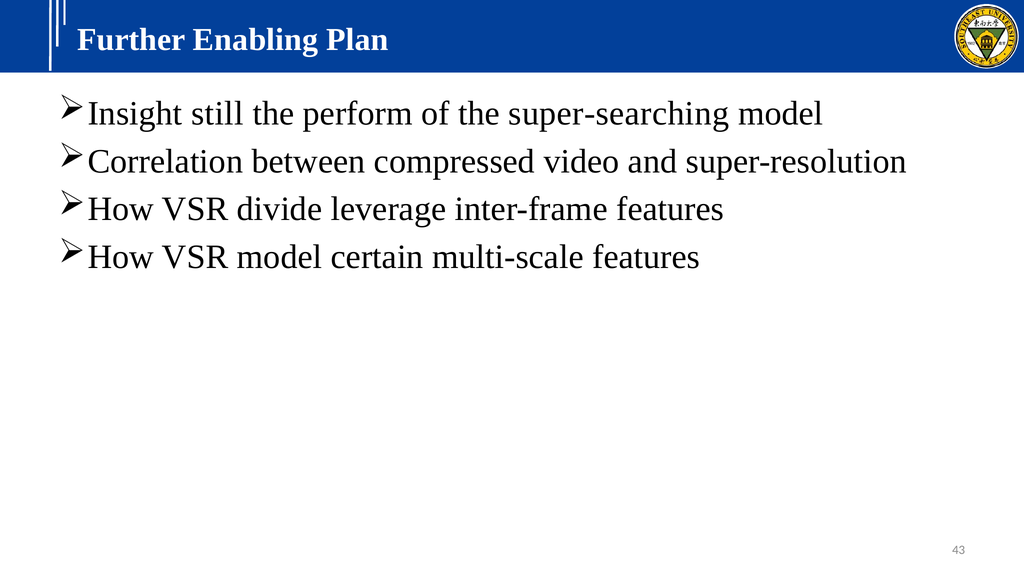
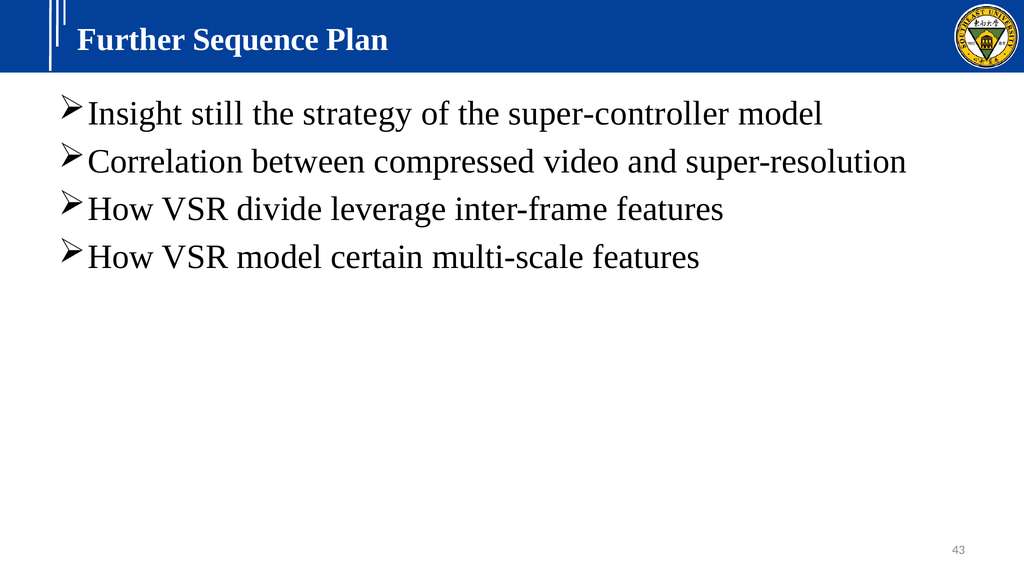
Enabling: Enabling -> Sequence (256, 40)
perform: perform -> strategy (358, 114)
super-searching: super-searching -> super-controller (619, 114)
